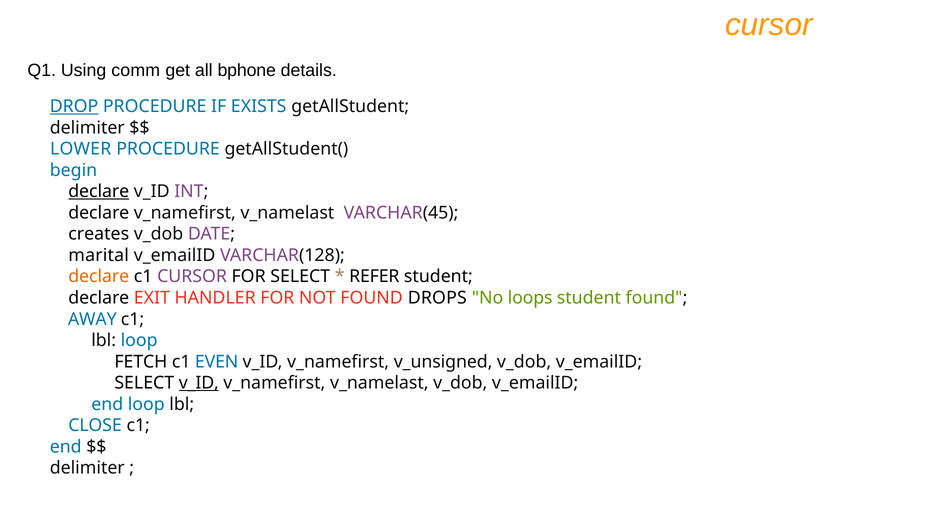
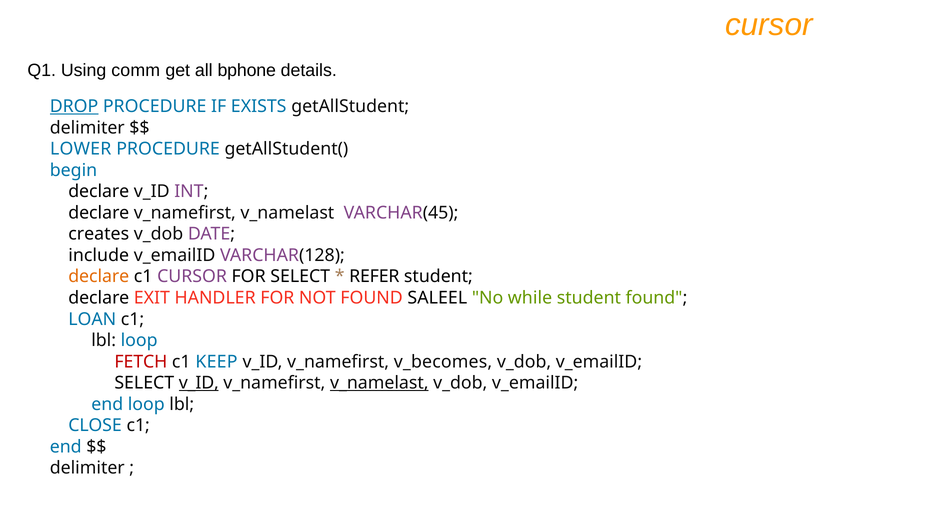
declare underline: present -> none (99, 192)
marital: marital -> include (99, 256)
DROPS: DROPS -> SALEEL (437, 298)
loops: loops -> while (530, 298)
AWAY: AWAY -> LOAN (92, 320)
FETCH colour: black -> red (141, 362)
EVEN: EVEN -> KEEP (216, 362)
v_unsigned: v_unsigned -> v_becomes (443, 362)
v_namelast underline: none -> present (379, 384)
